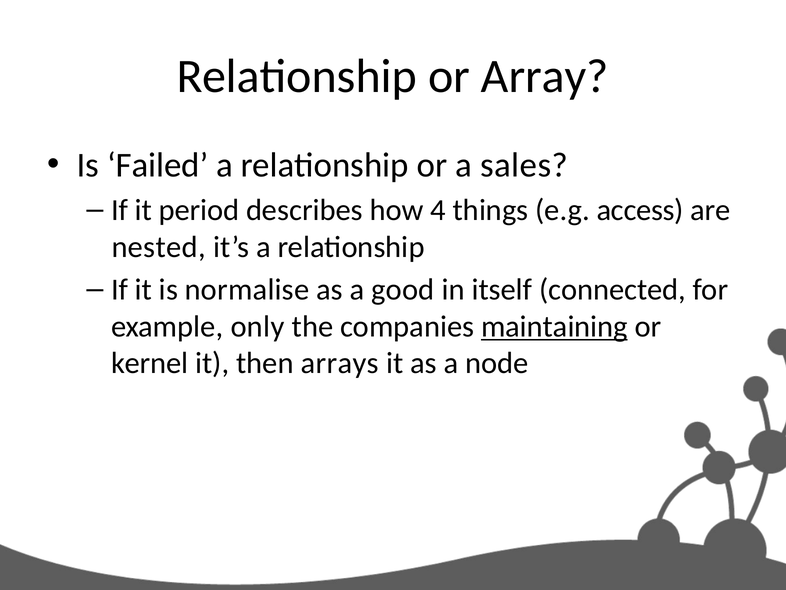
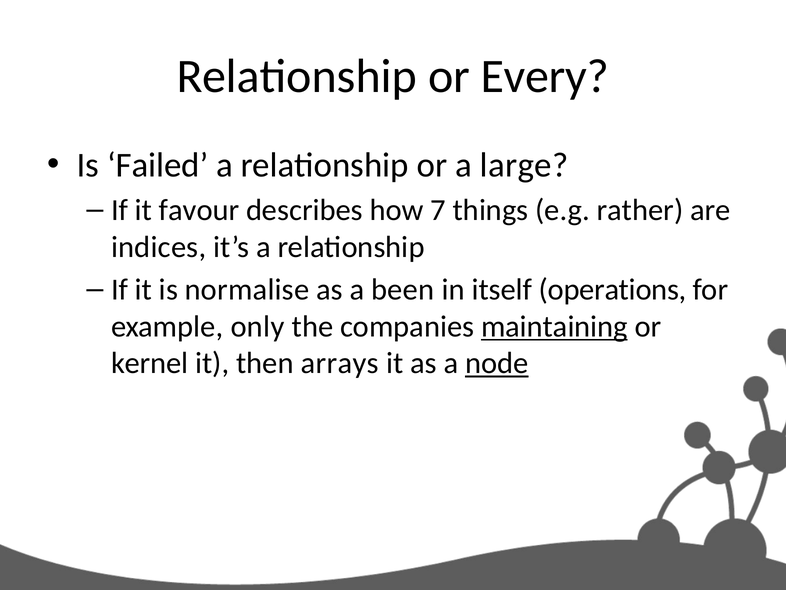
Array: Array -> Every (545, 76)
sales: sales -> large (524, 165)
period: period -> favour (199, 210)
4: 4 -> 7 (438, 210)
access: access -> rather (640, 210)
nested: nested -> indices (159, 247)
good: good -> been (403, 290)
connected: connected -> operations (613, 290)
node underline: none -> present (497, 363)
